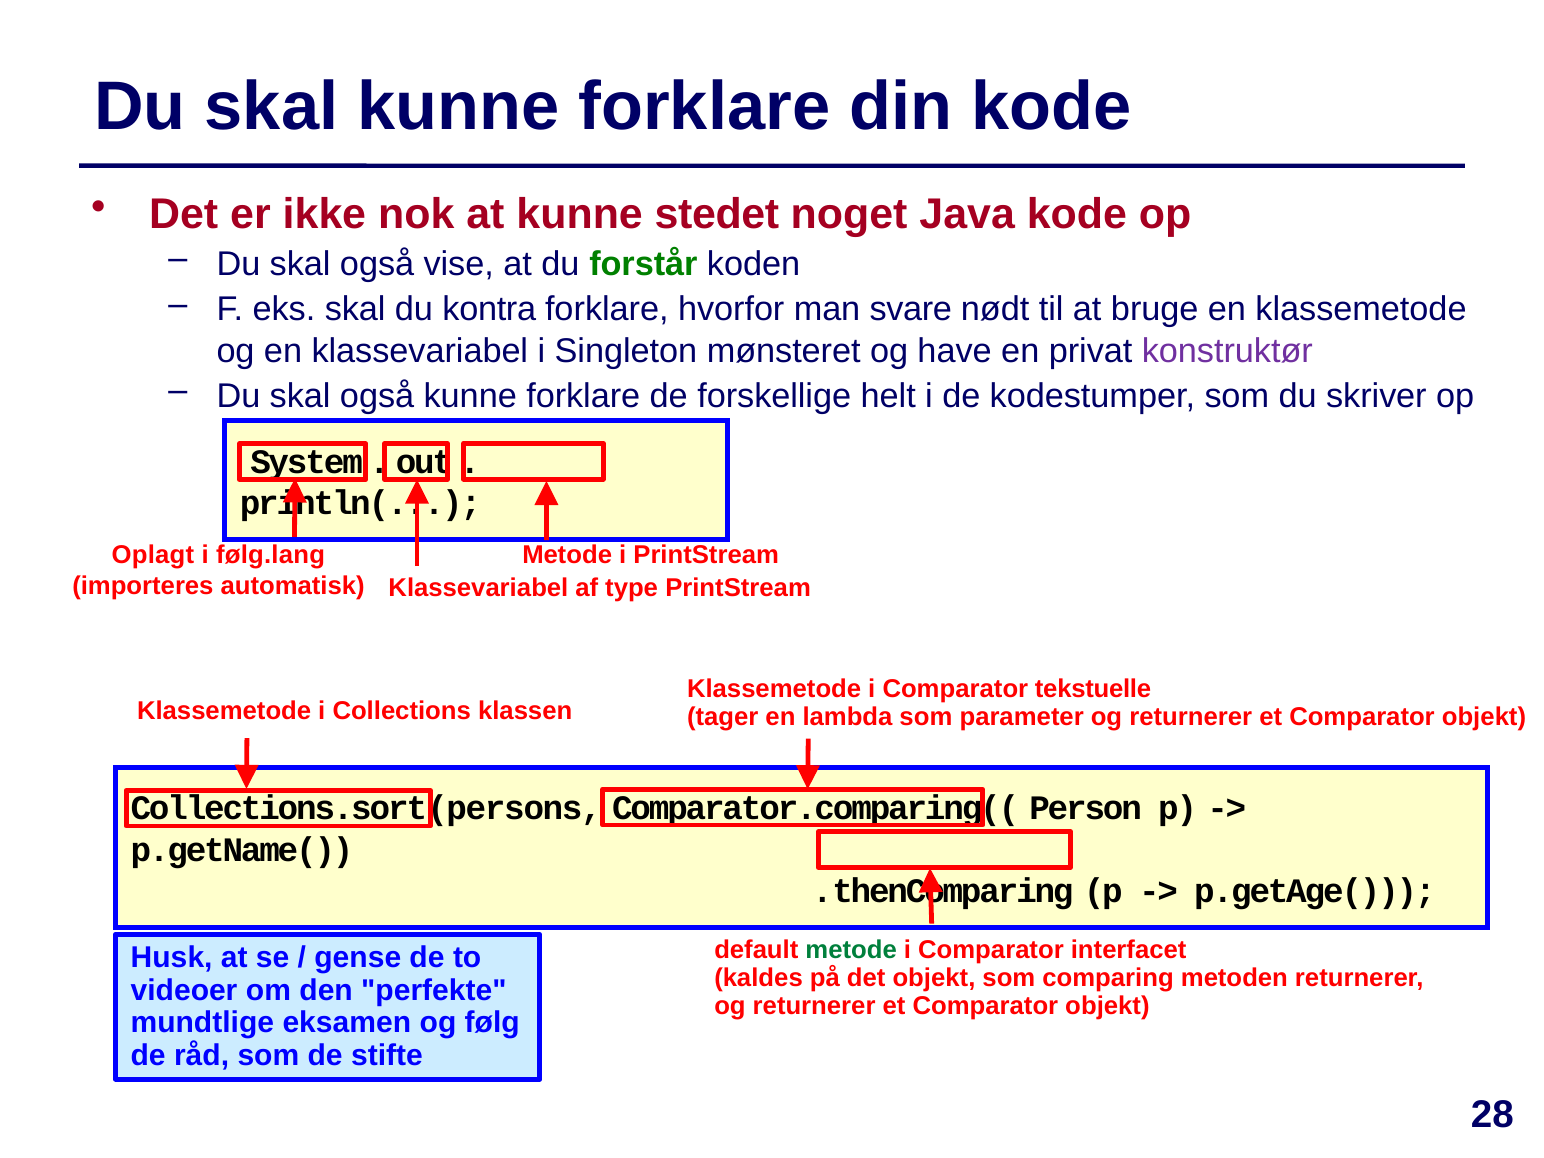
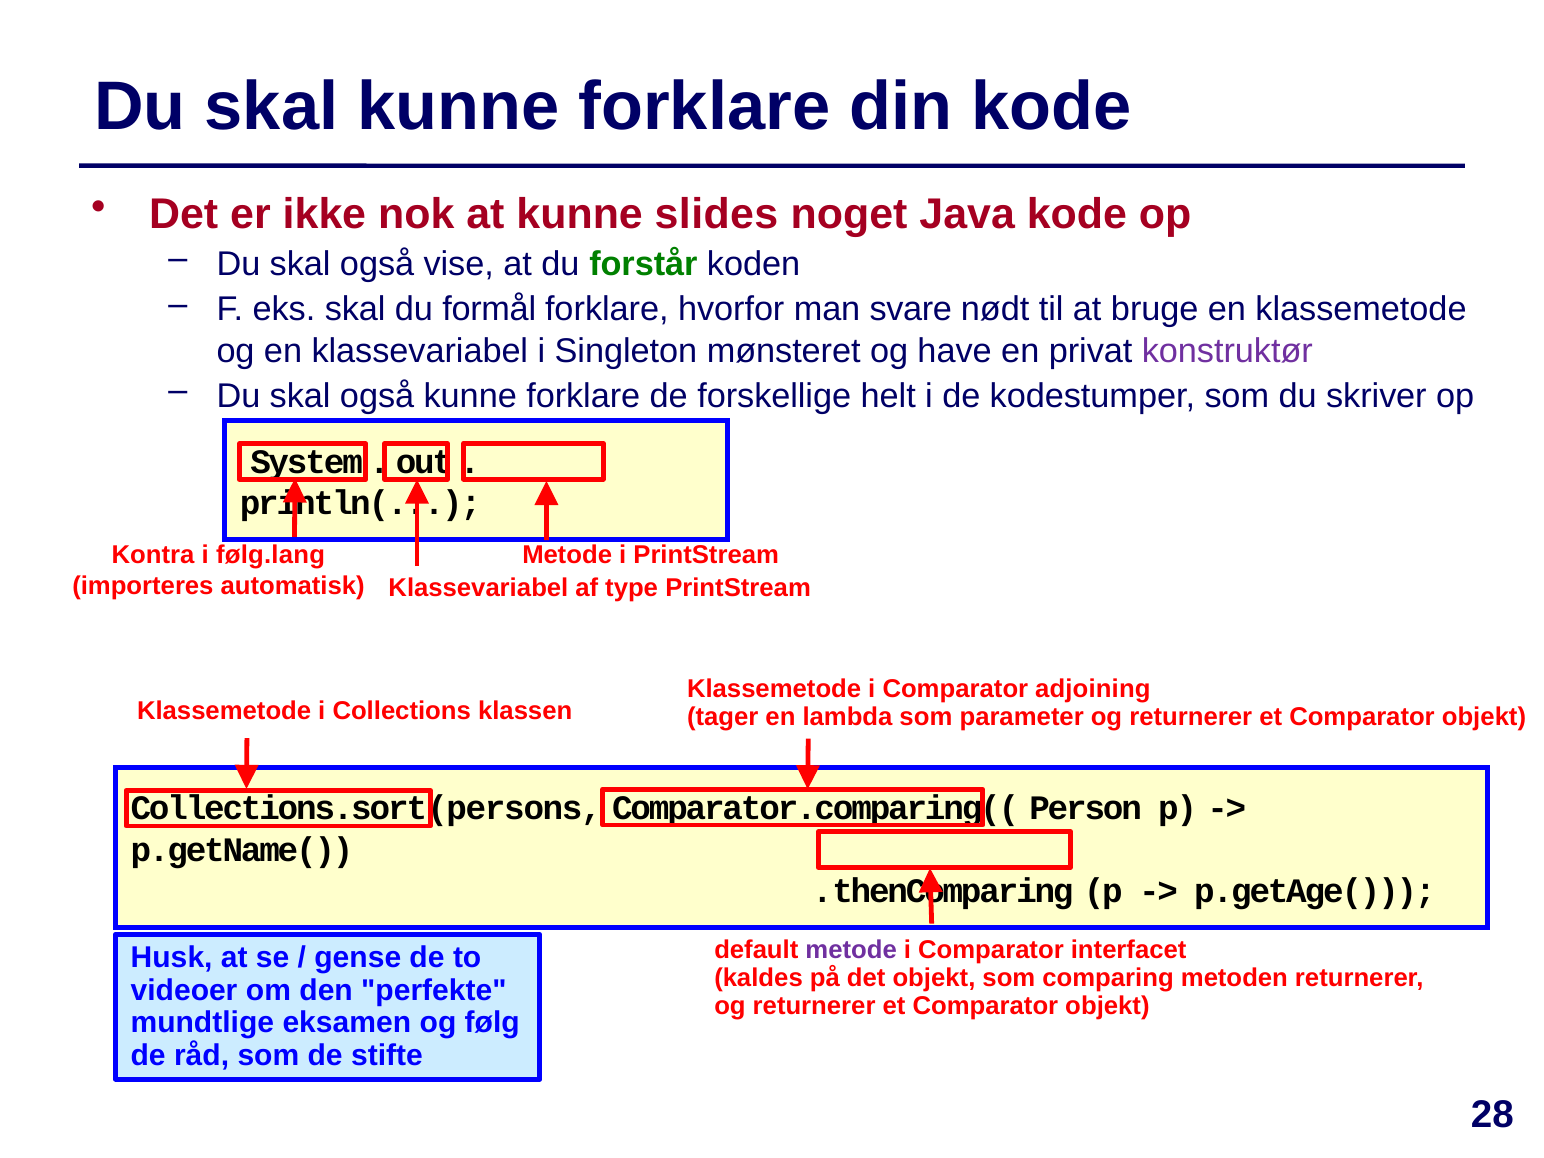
stedet: stedet -> slides (717, 214)
kontra: kontra -> formål (489, 310)
Oplagt: Oplagt -> Kontra (153, 555)
tekstuelle: tekstuelle -> adjoining (1093, 689)
metode colour: green -> purple (851, 950)
